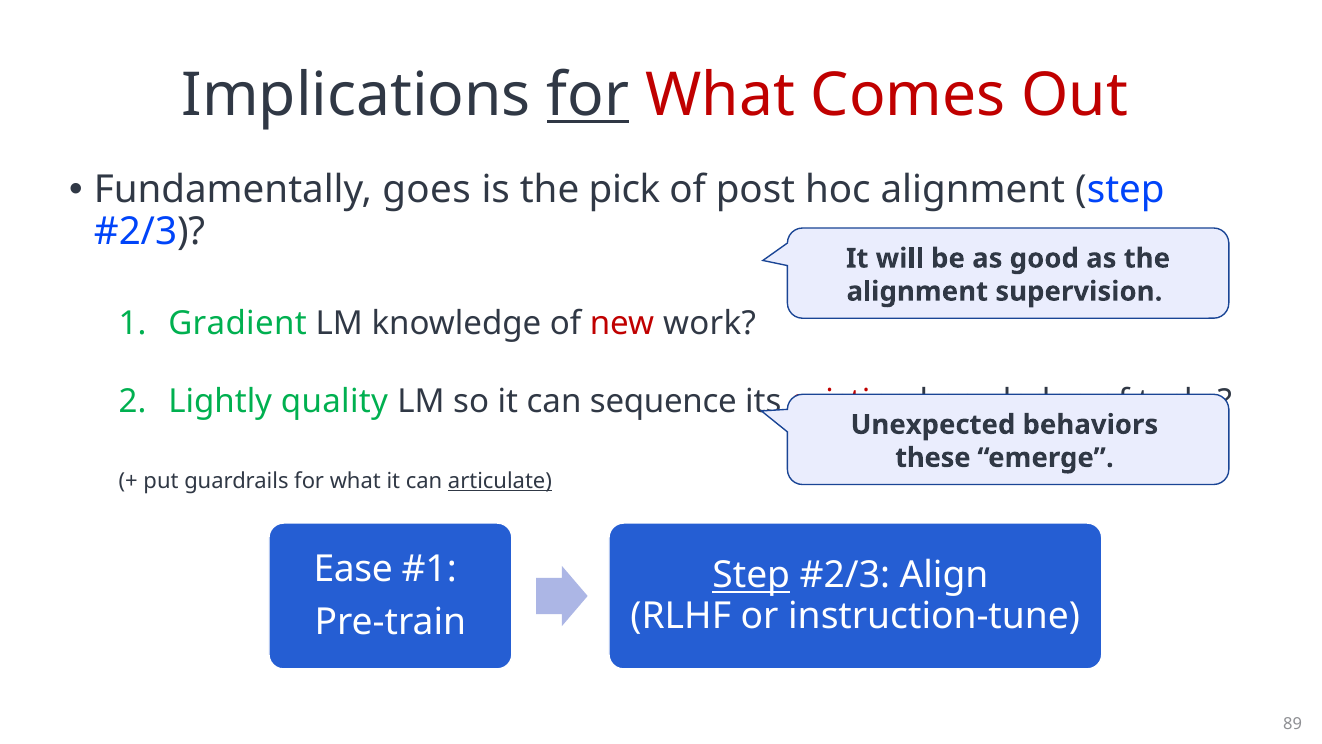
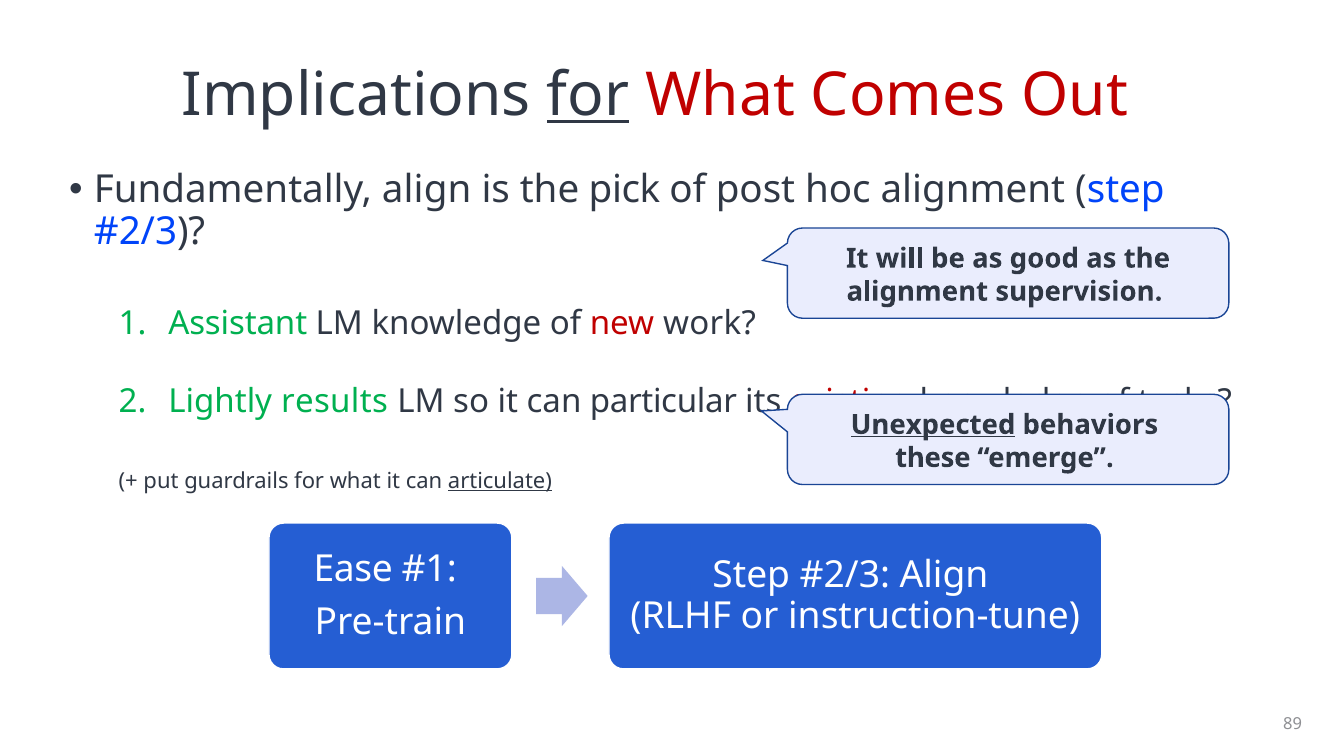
Fundamentally goes: goes -> align (427, 190)
Gradient: Gradient -> Assistant (238, 323)
quality: quality -> results (334, 402)
sequence: sequence -> particular (663, 402)
Unexpected underline: none -> present (933, 425)
Step underline: present -> none (751, 575)
